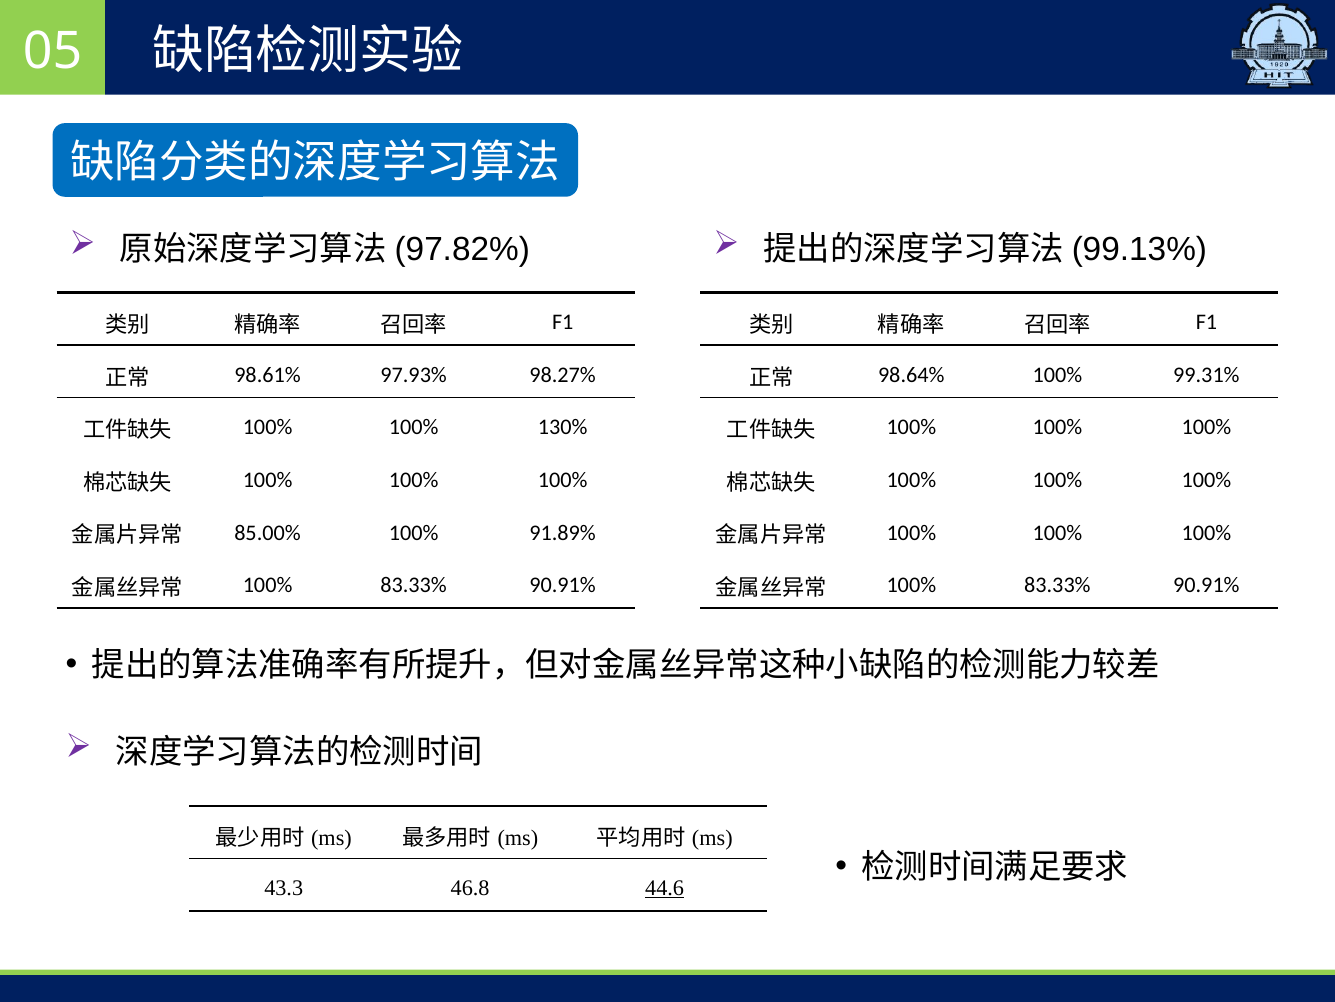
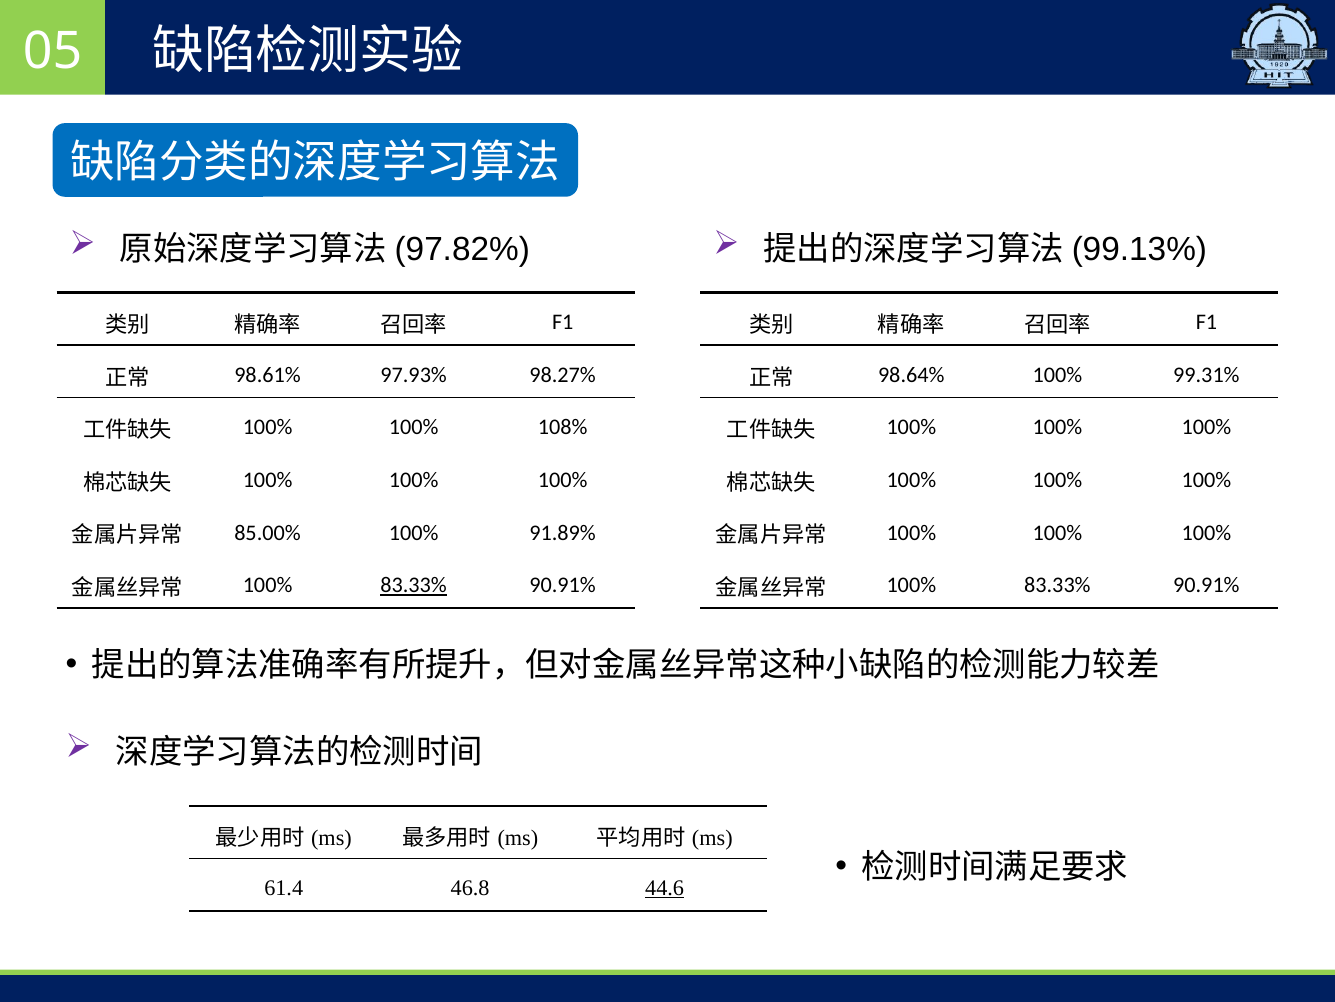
130%: 130% -> 108% (563, 427)
83.33% underline: none -> present (414, 585)
43.3: 43.3 -> 61.4 (284, 887)
